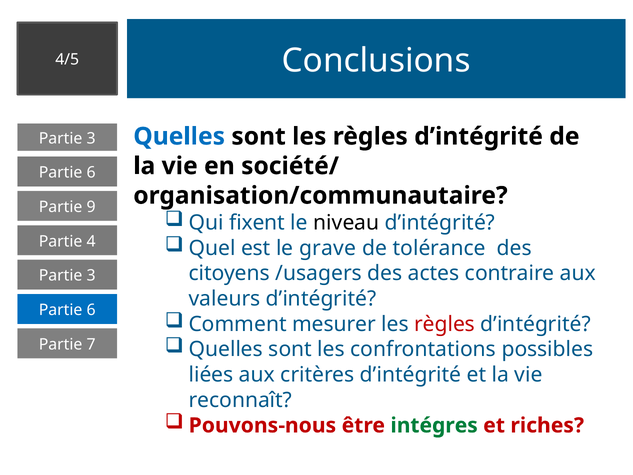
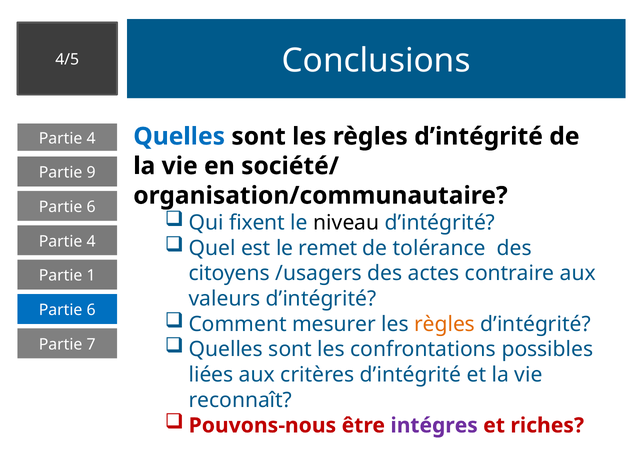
3: 3 -> 4 (91, 138)
6: 6 -> 9 (91, 173)
9: 9 -> 6 (91, 207)
grave: grave -> remet (328, 248)
3: 3 -> 1 (91, 276)
règles colour: red -> orange (445, 324)
intégres colour: green -> purple (434, 425)
